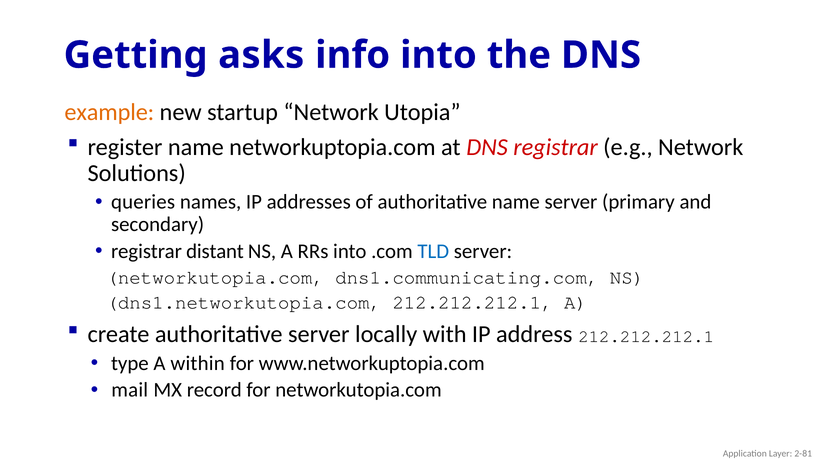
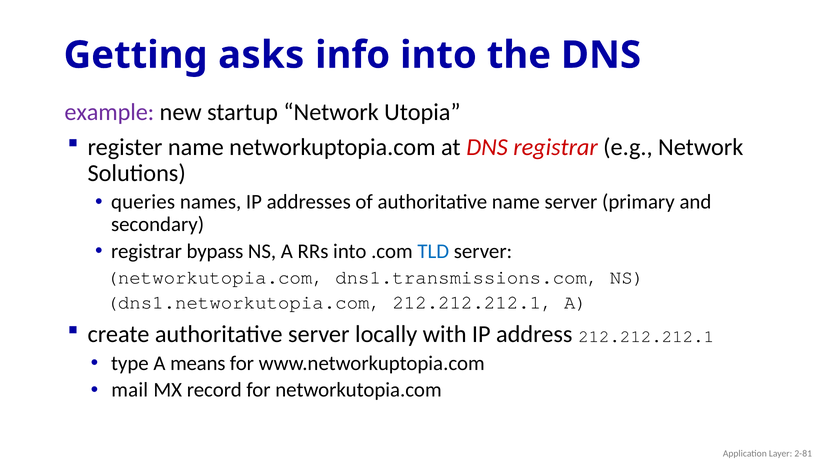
example colour: orange -> purple (109, 112)
distant: distant -> bypass (215, 251)
dns1.communicating.com: dns1.communicating.com -> dns1.transmissions.com (467, 277)
within: within -> means (198, 363)
